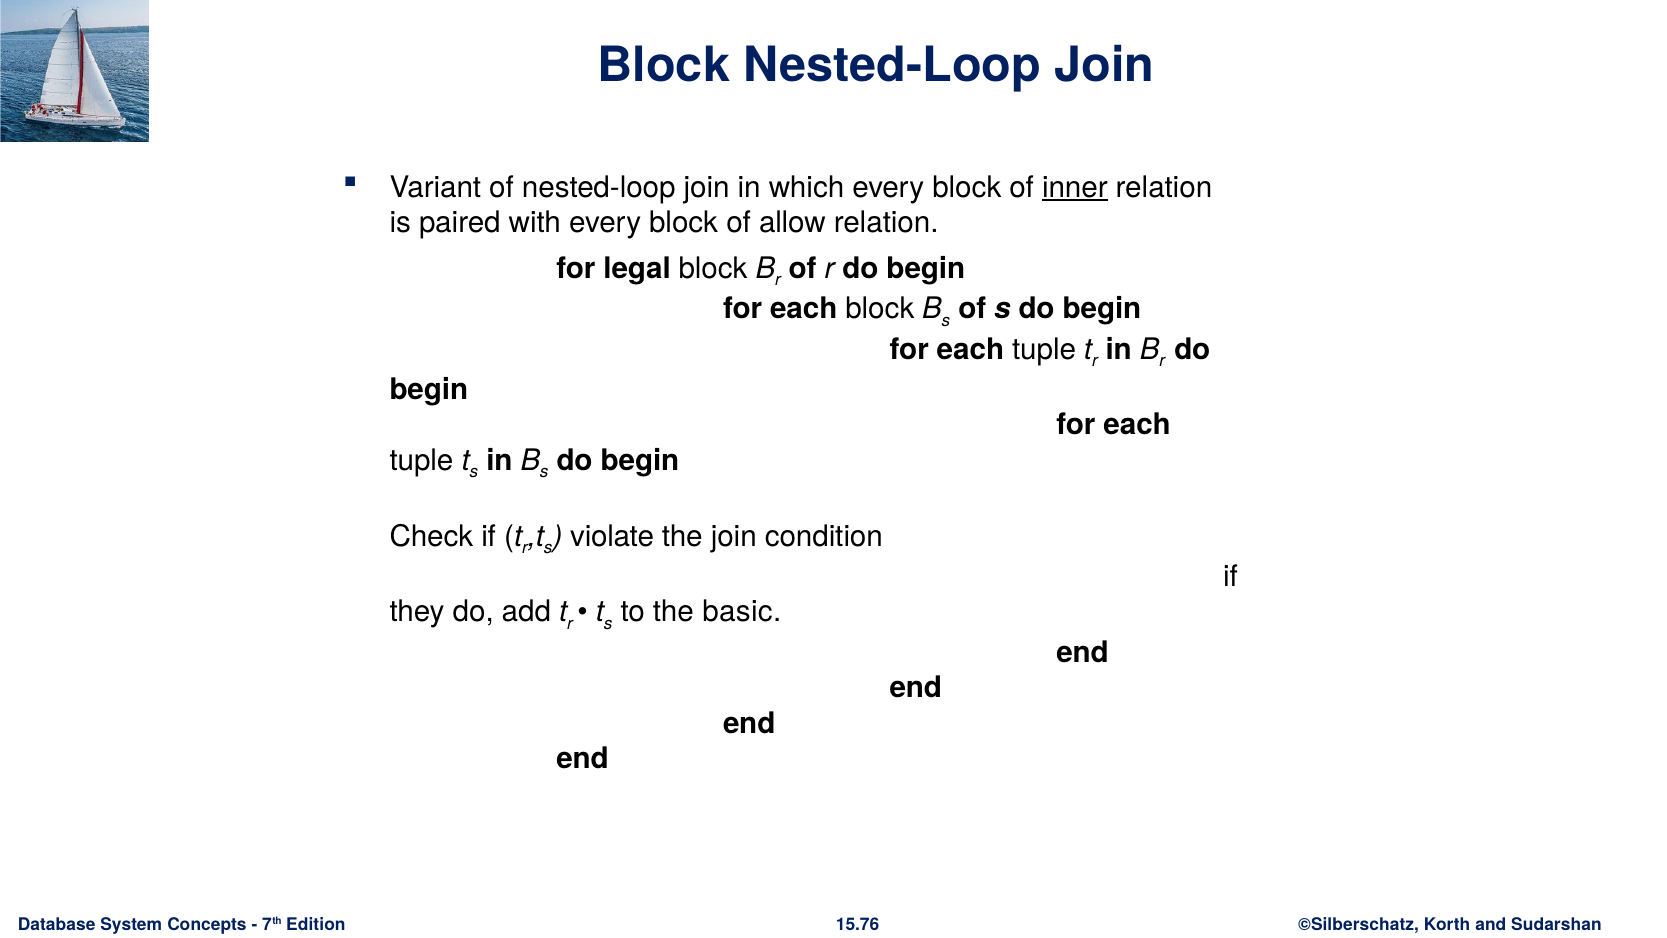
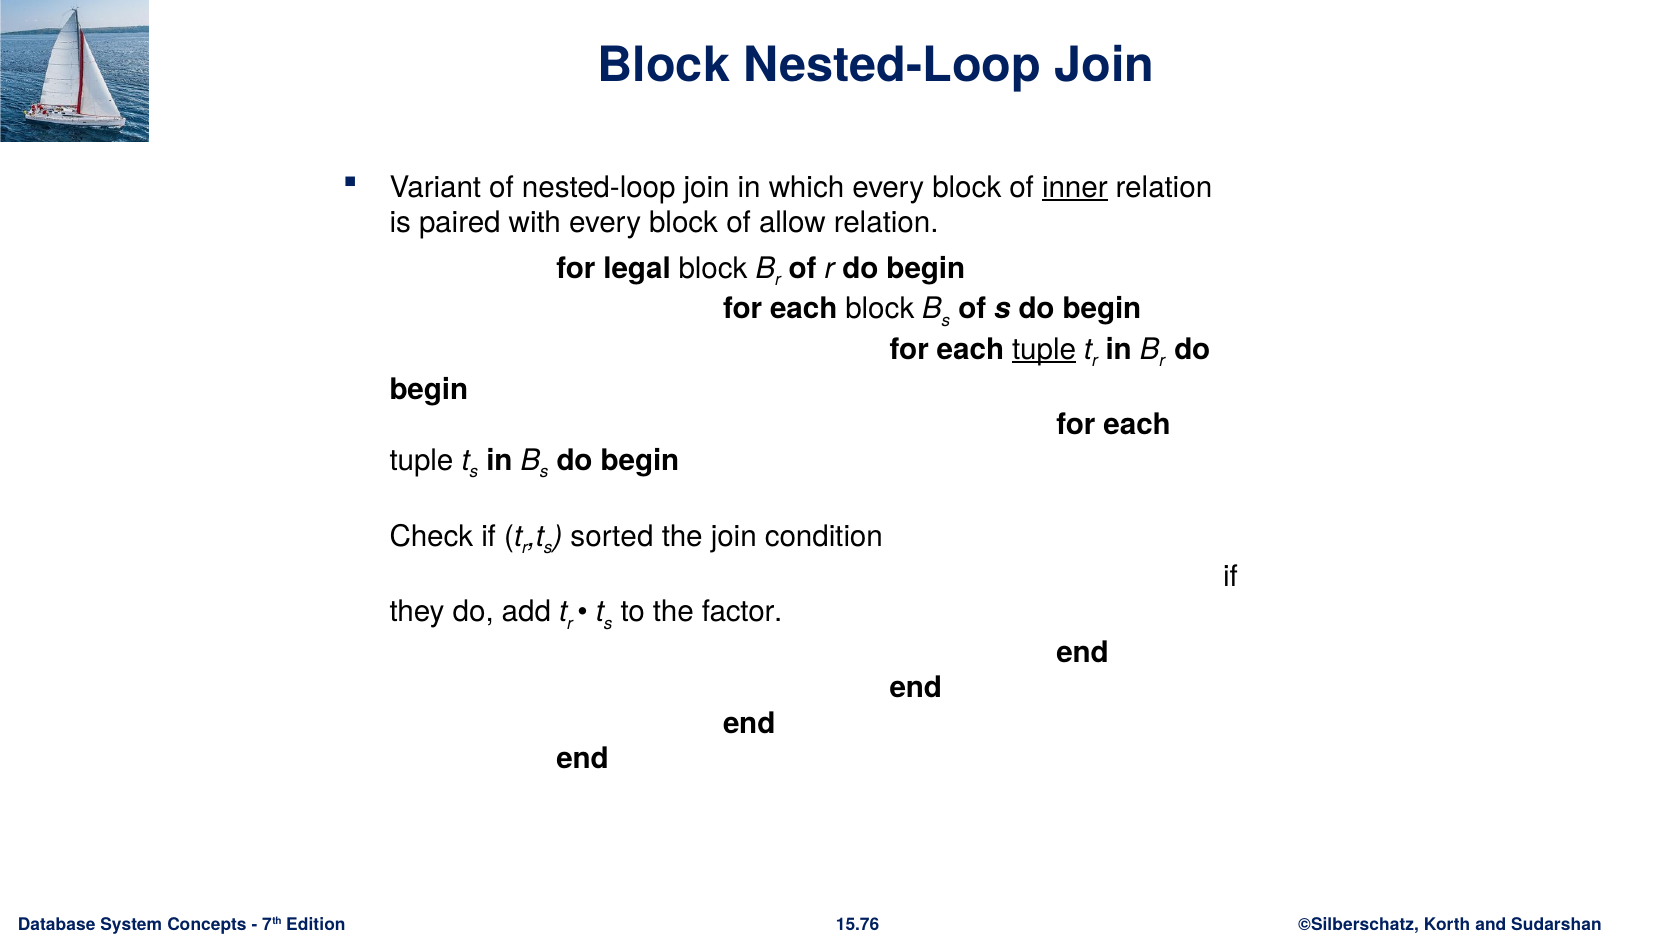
tuple underline: none -> present (1044, 349)
violate: violate -> sorted (612, 536)
basic: basic -> factor (742, 612)
